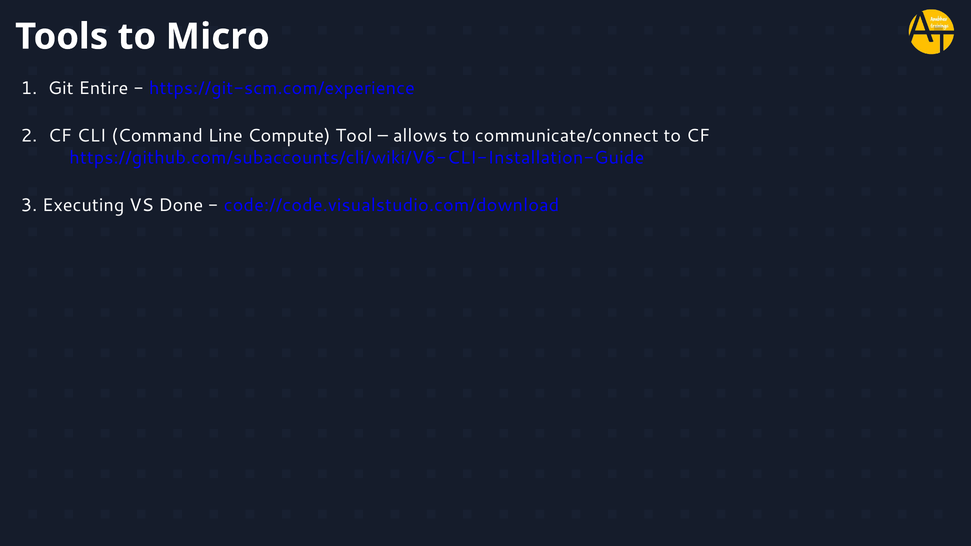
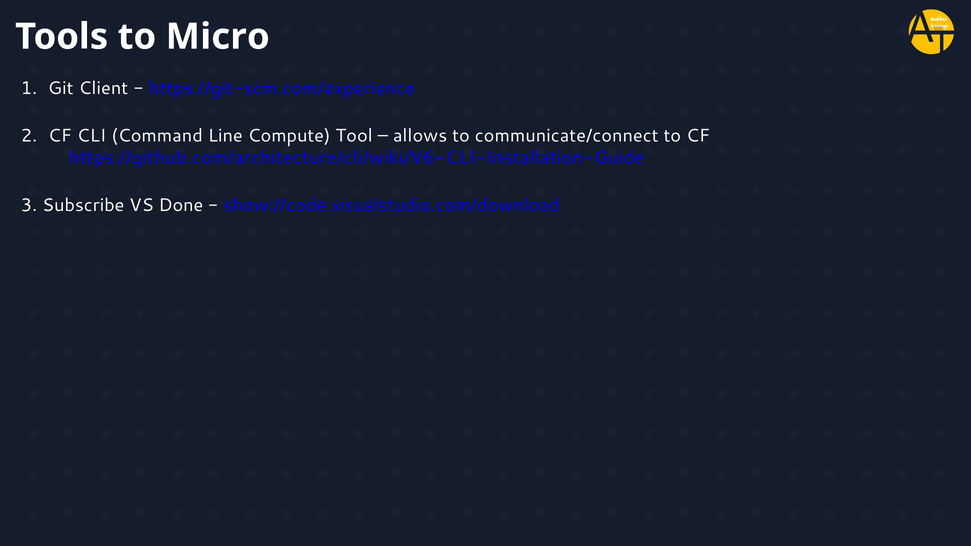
Entire: Entire -> Client (103, 88)
https://github.com/subaccounts/cli/wiki/V6-CLI-Installation-Guide: https://github.com/subaccounts/cli/wiki/V6-CLI-Installation-Guide -> https://github.com/architecture/cli/wiki/V6-CLI-Installation-Guide (357, 158)
Executing: Executing -> Subscribe (83, 205)
code://code.visualstudio.com/download: code://code.visualstudio.com/download -> show://code.visualstudio.com/download (392, 205)
